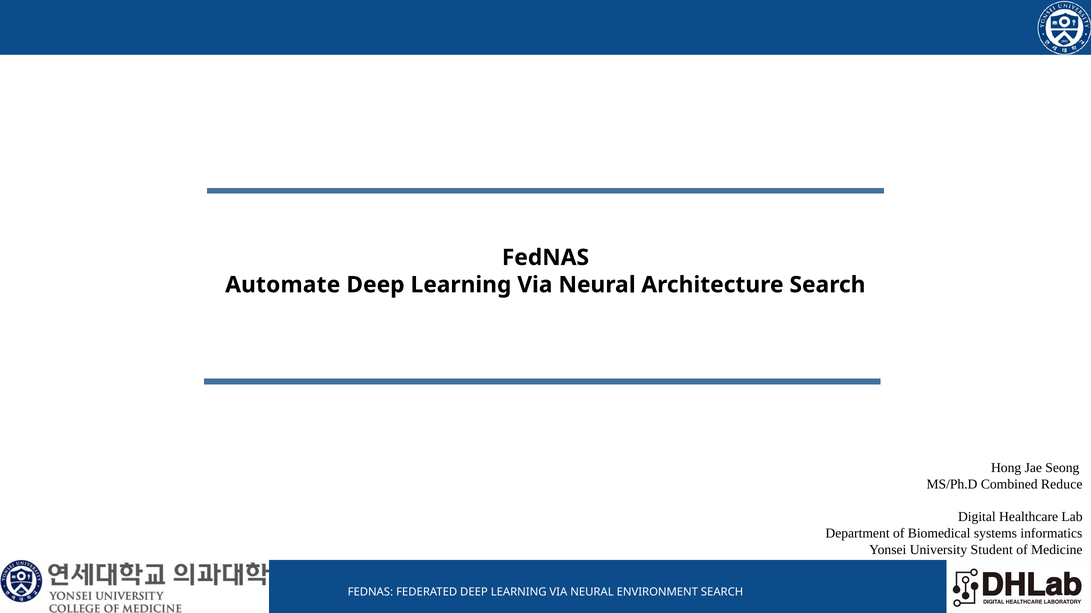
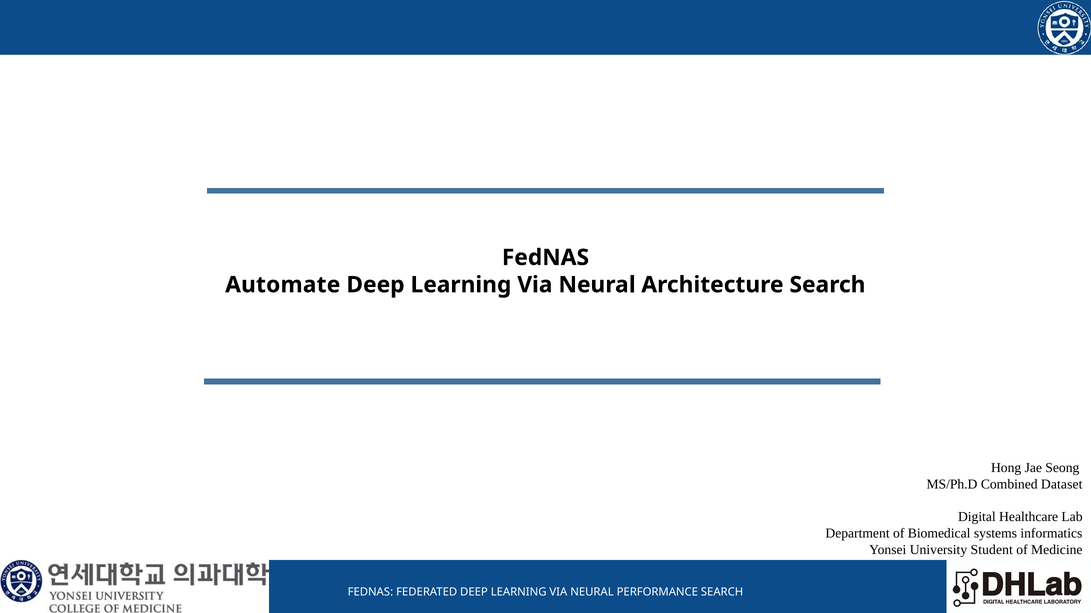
Reduce: Reduce -> Dataset (1062, 485)
ENVIRONMENT: ENVIRONMENT -> PERFORMANCE (657, 592)
